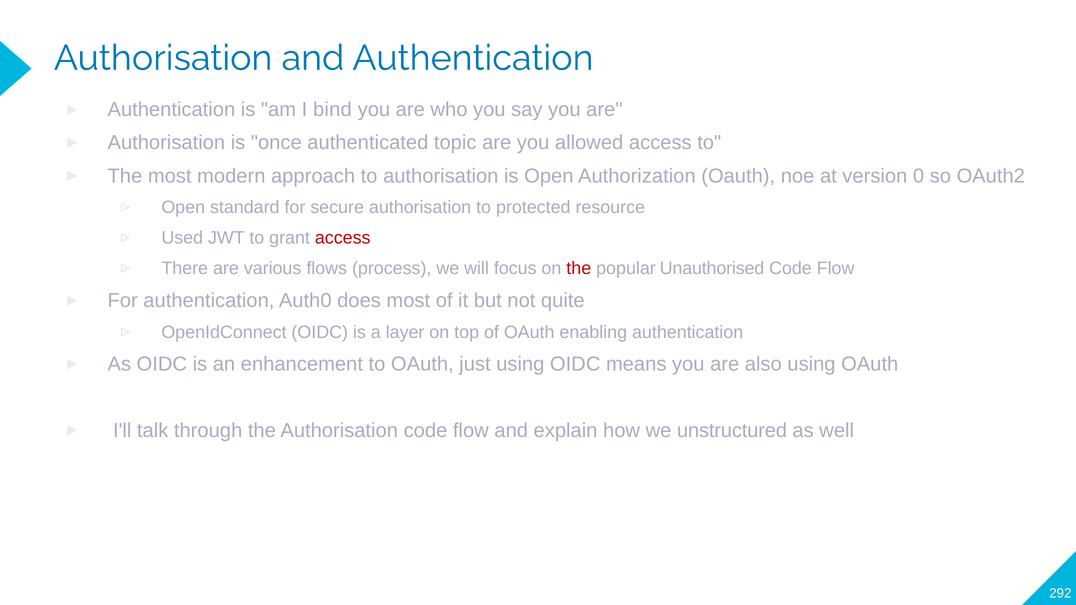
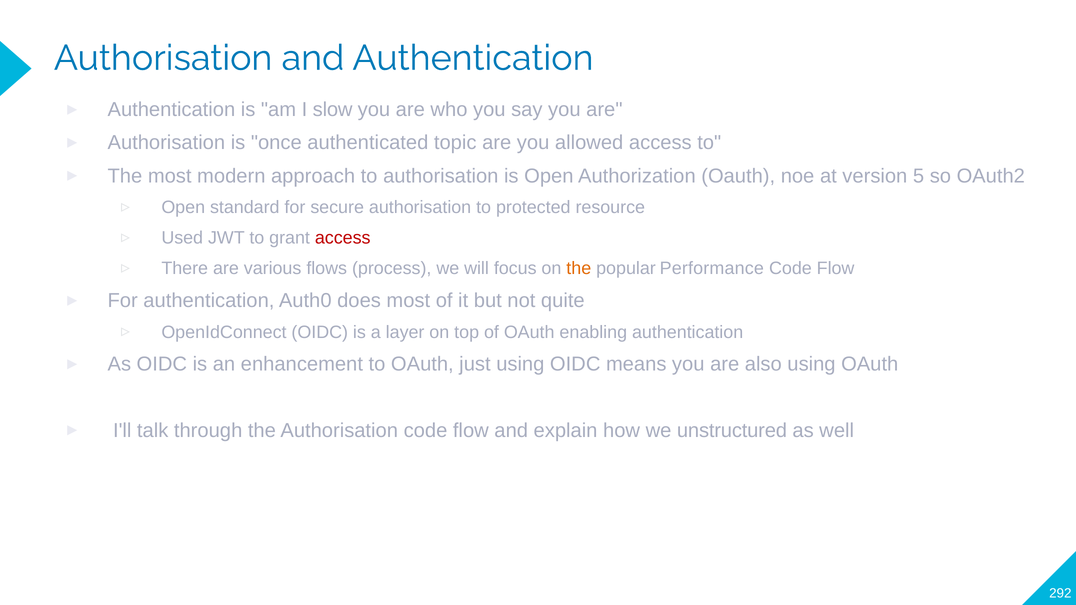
bind: bind -> slow (333, 110)
0: 0 -> 5 (919, 176)
the colour: red -> orange (579, 269)
Unauthorised: Unauthorised -> Performance (712, 269)
